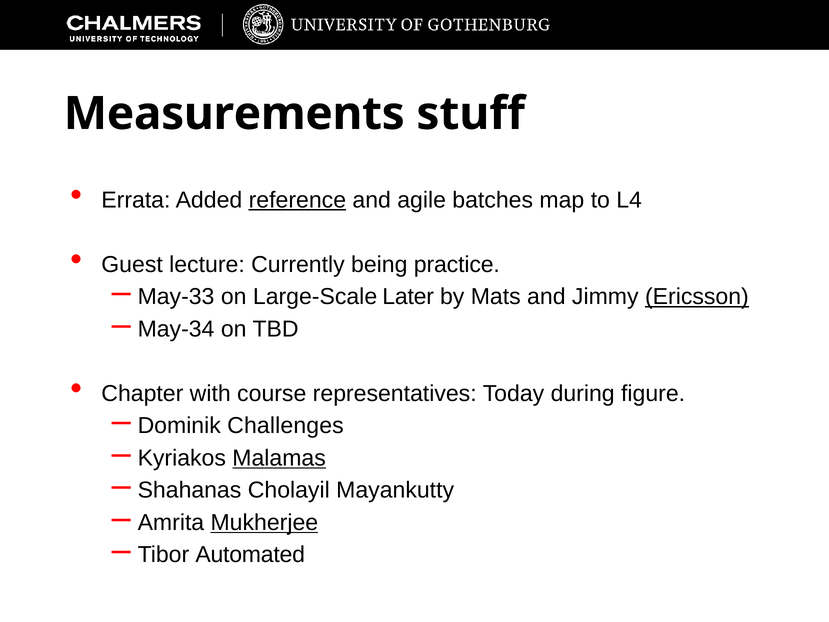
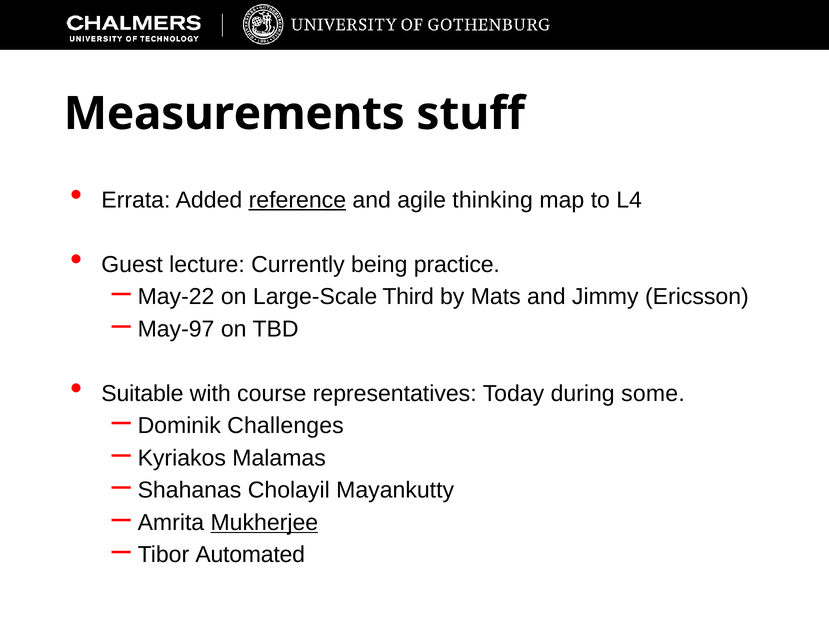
batches: batches -> thinking (493, 200)
May-33: May-33 -> May-22 (176, 297)
Later: Later -> Third (408, 297)
Ericsson underline: present -> none (697, 297)
May-34: May-34 -> May-97 (176, 329)
Chapter: Chapter -> Suitable (142, 393)
figure: figure -> some (653, 393)
Malamas underline: present -> none (279, 458)
